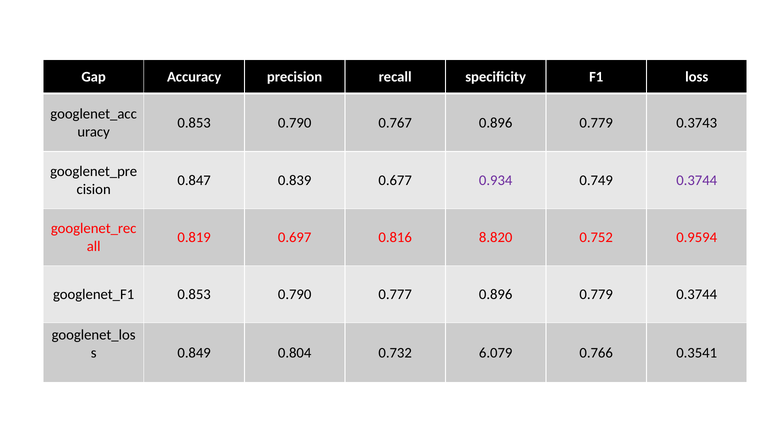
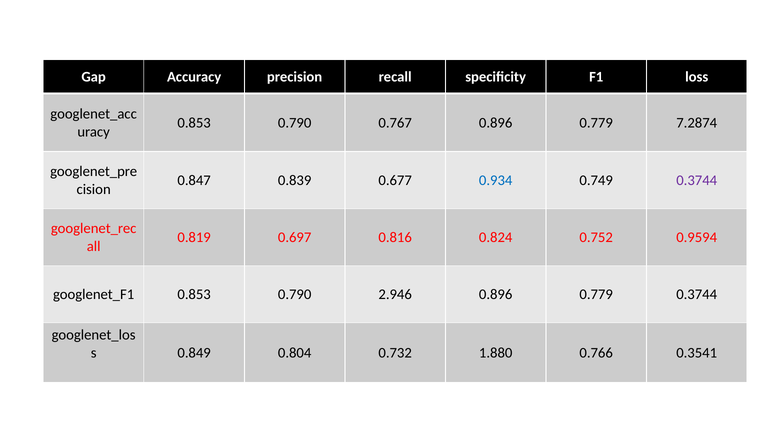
0.3743: 0.3743 -> 7.2874 (697, 123)
0.934 colour: purple -> blue (496, 180)
8.820: 8.820 -> 0.824 (496, 237)
0.777: 0.777 -> 2.946 (395, 294)
6.079: 6.079 -> 1.880 (496, 353)
